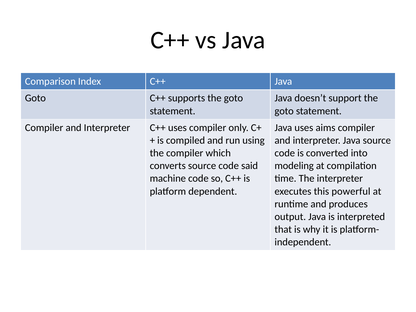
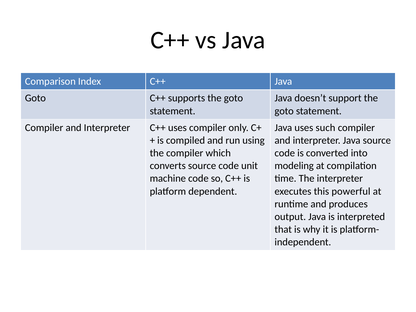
aims: aims -> such (325, 128)
said: said -> unit (250, 166)
